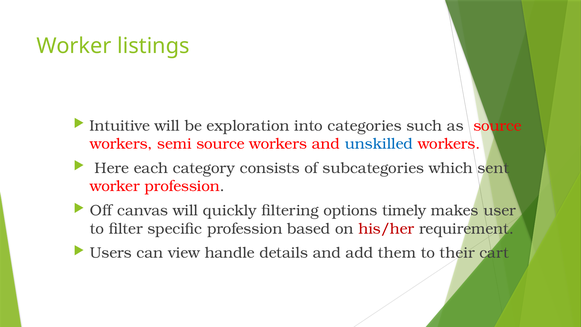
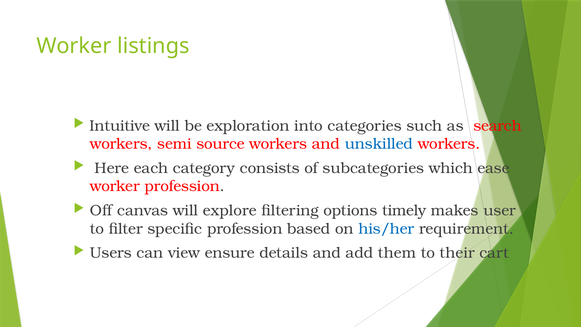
as source: source -> search (498, 126)
sent: sent -> ease (494, 168)
quickly: quickly -> explore (230, 210)
his/her colour: red -> blue (386, 229)
handle: handle -> ensure (230, 253)
